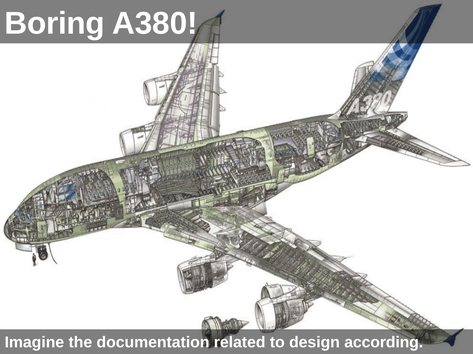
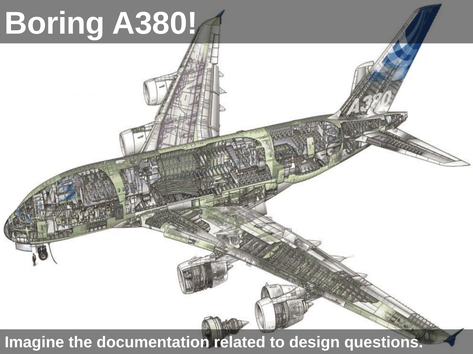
according: according -> questions (384, 343)
